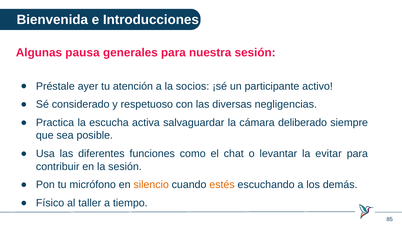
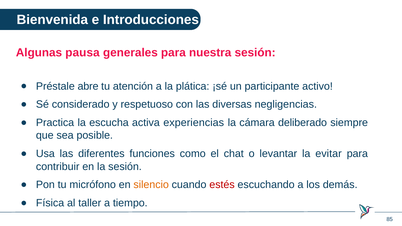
ayer: ayer -> abre (88, 86)
socios: socios -> plática (193, 86)
salvaguardar: salvaguardar -> experiencias (194, 123)
estés colour: orange -> red (222, 185)
Físico: Físico -> Física (50, 203)
